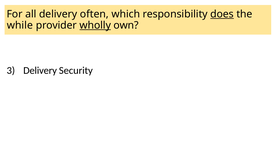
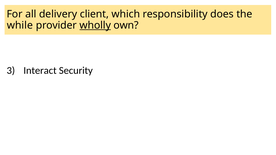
often: often -> client (94, 14)
does underline: present -> none (222, 14)
Delivery: Delivery -> Interact (40, 71)
